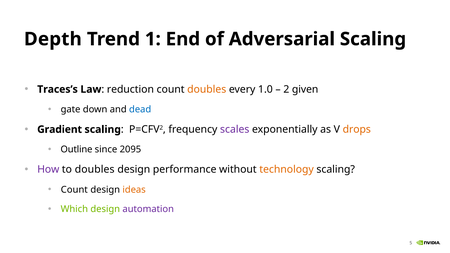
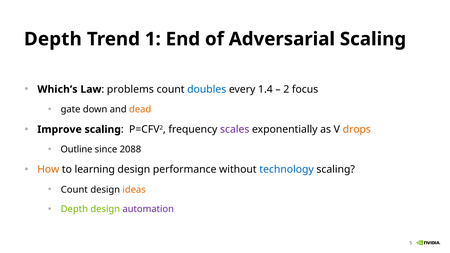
Traces’s: Traces’s -> Which’s (57, 89)
reduction: reduction -> problems (130, 89)
doubles colour: orange -> blue (207, 89)
1.0: 1.0 -> 1.4 (265, 89)
given: given -> focus (305, 89)
dead colour: blue -> orange (140, 109)
Gradient: Gradient -> Improve (60, 129)
2095: 2095 -> 2088 (130, 150)
How colour: purple -> orange (48, 170)
to doubles: doubles -> learning (95, 170)
technology colour: orange -> blue (287, 170)
Which: Which -> Depth (74, 209)
